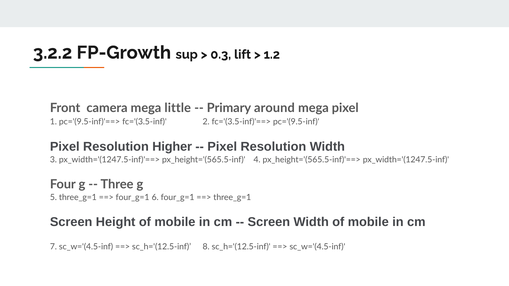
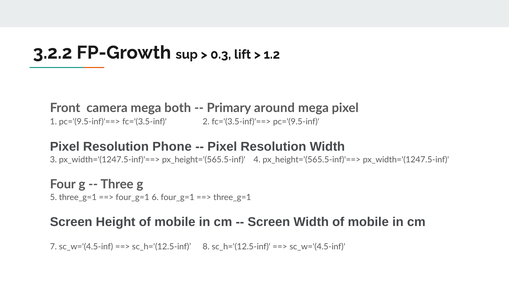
little: little -> both (178, 108)
Higher: Higher -> Phone (172, 147)
